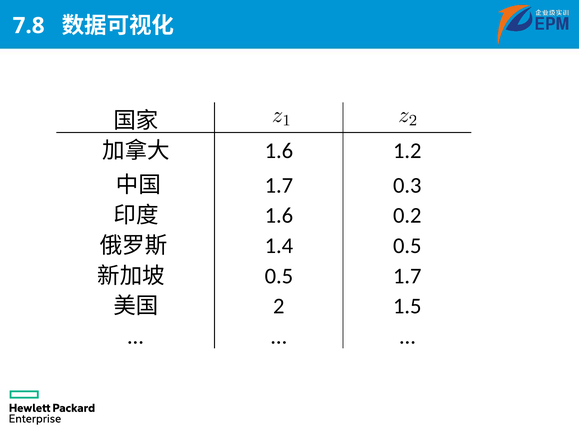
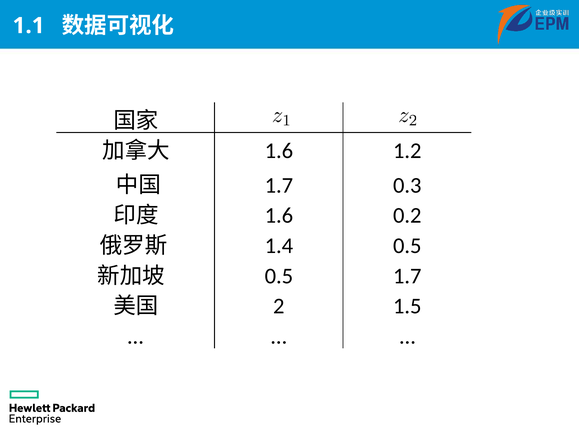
7.8: 7.8 -> 1.1 (29, 26)
